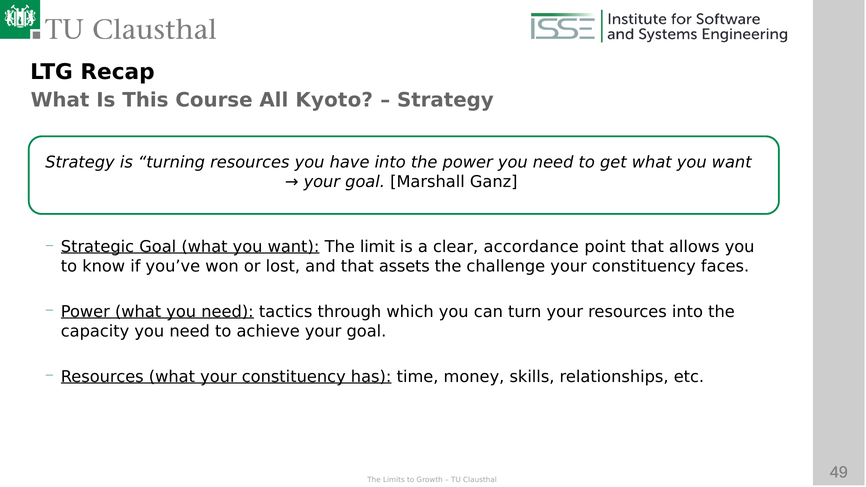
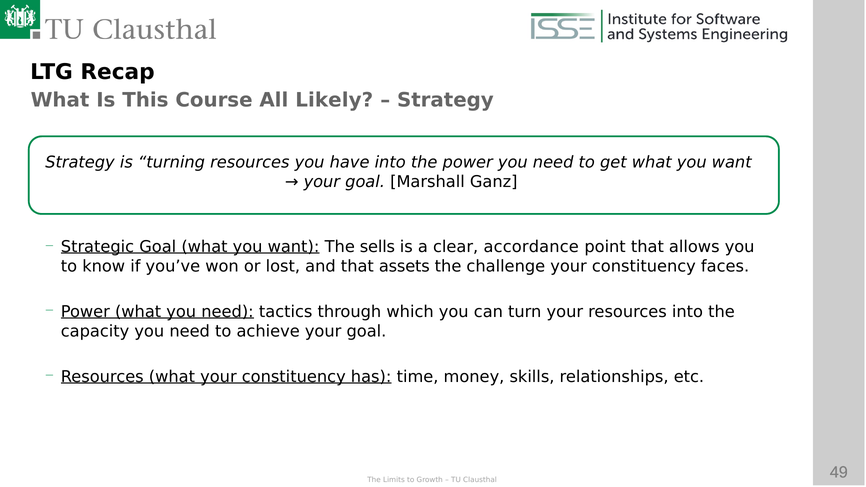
Kyoto: Kyoto -> Likely (334, 100)
limit: limit -> sells (377, 247)
